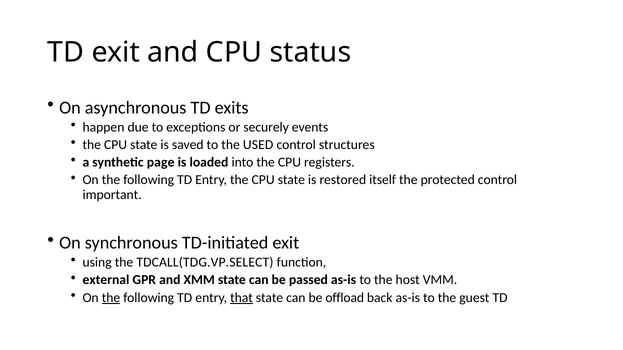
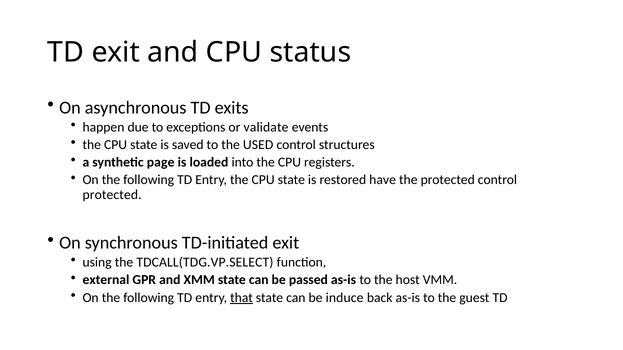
securely: securely -> validate (266, 127)
itself: itself -> have (383, 180)
important: important -> protected (112, 195)
the underline: present -> none (111, 298)
offload: offload -> induce (345, 298)
